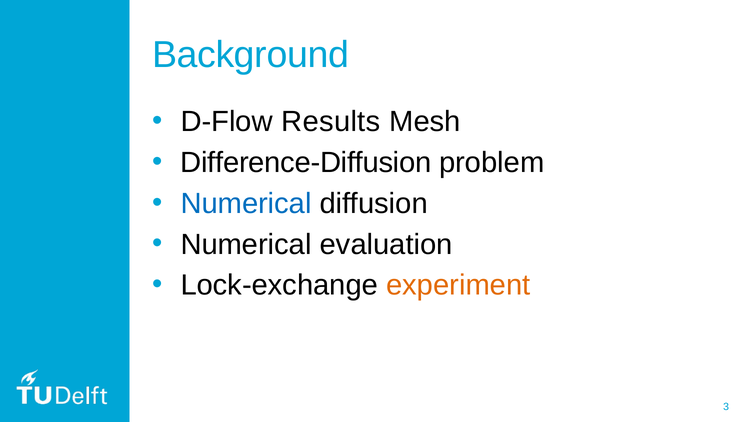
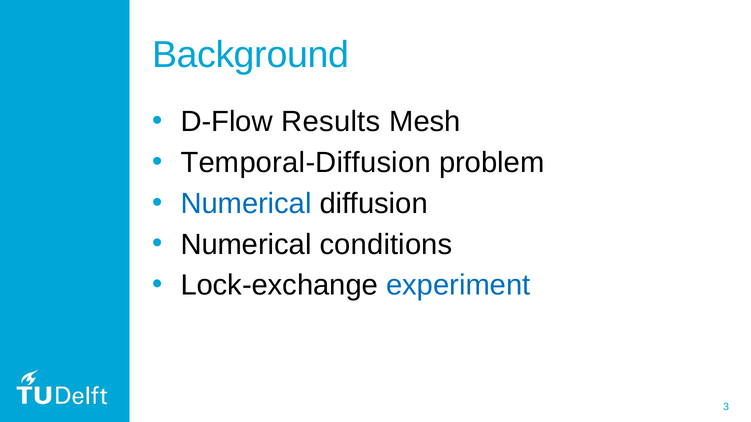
Difference-Diffusion: Difference-Diffusion -> Temporal-Diffusion (306, 163)
evaluation: evaluation -> conditions (386, 245)
experiment colour: orange -> blue (458, 286)
